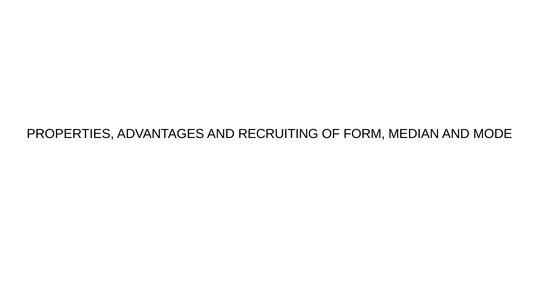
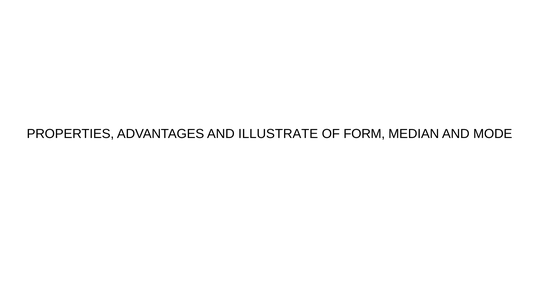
RECRUITING: RECRUITING -> ILLUSTRATE (278, 134)
